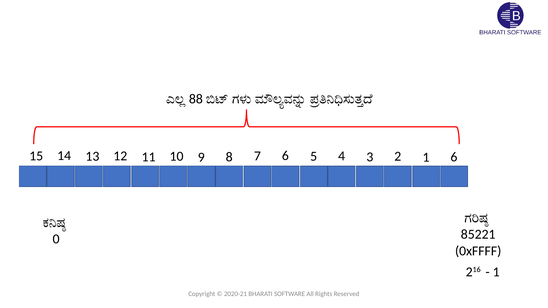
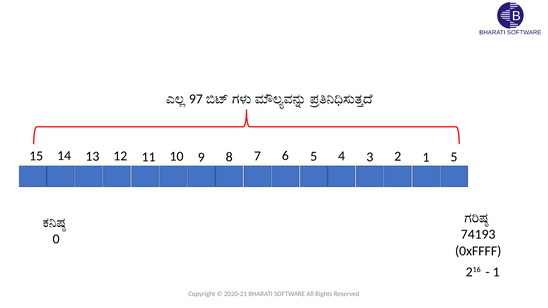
88: 88 -> 97 (196, 99)
15 6: 6 -> 5 (454, 157)
85221: 85221 -> 74193 (478, 235)
